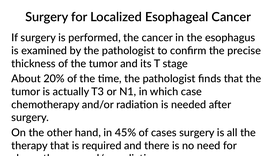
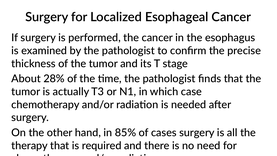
20%: 20% -> 28% (54, 79)
45%: 45% -> 85% (125, 133)
